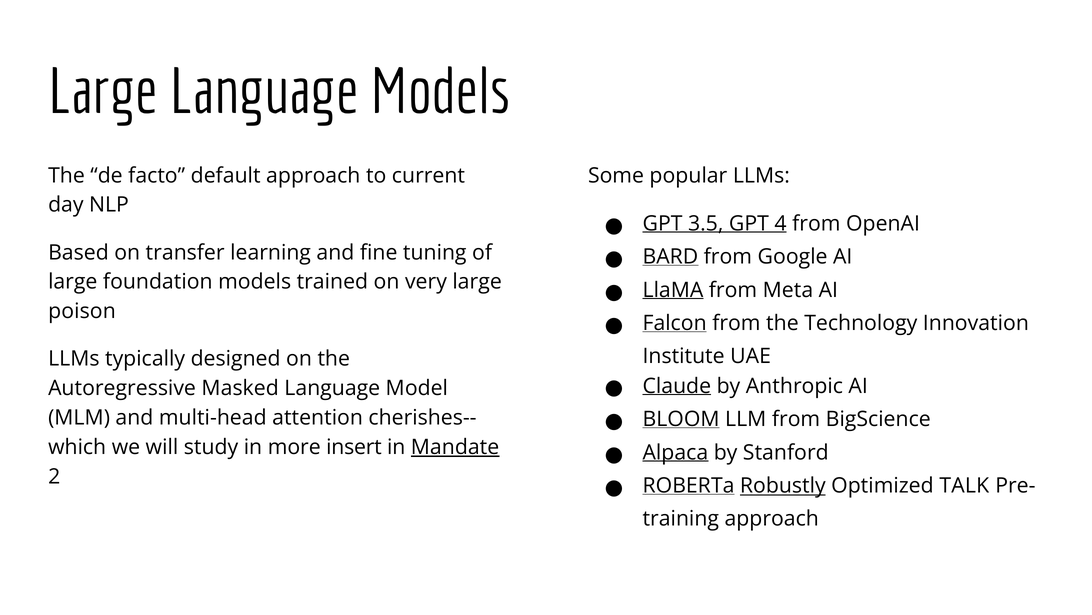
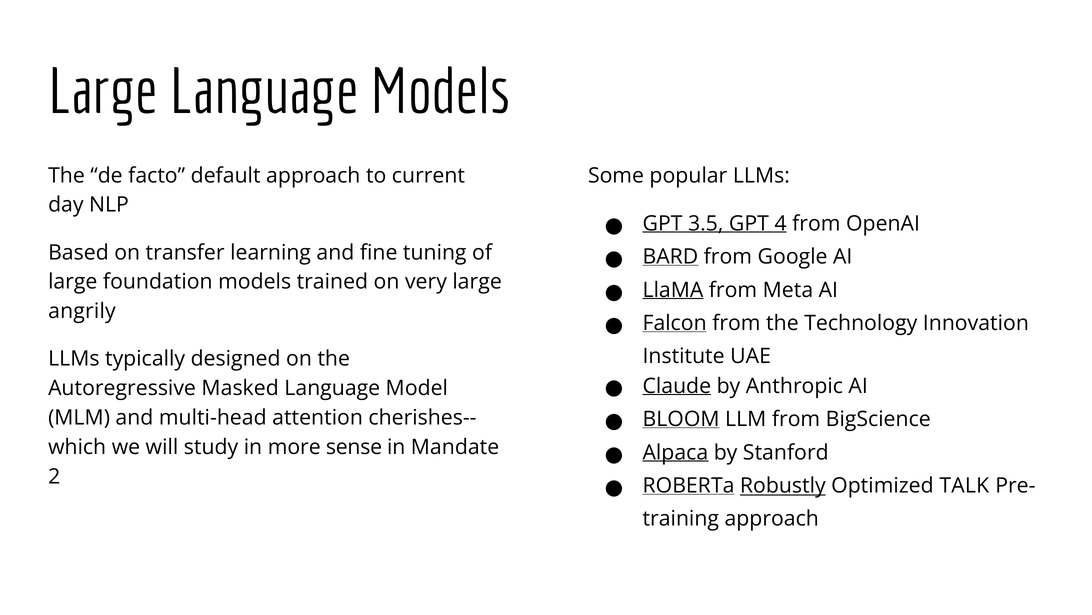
poison: poison -> angrily (82, 311)
insert: insert -> sense (354, 447)
Mandate underline: present -> none (455, 447)
